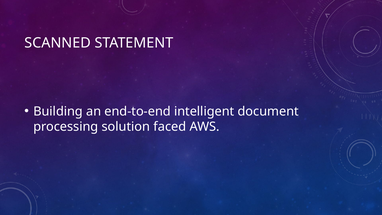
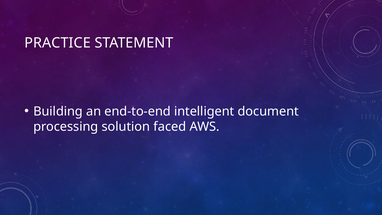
SCANNED: SCANNED -> PRACTICE (58, 43)
